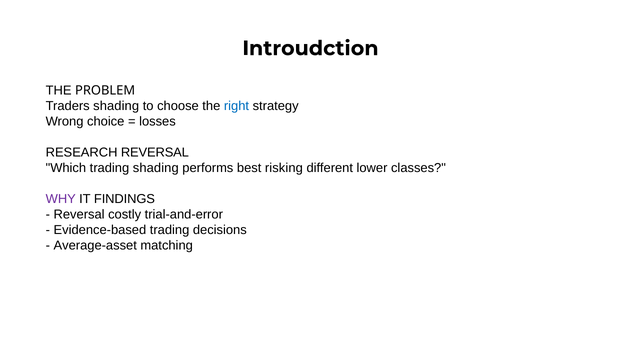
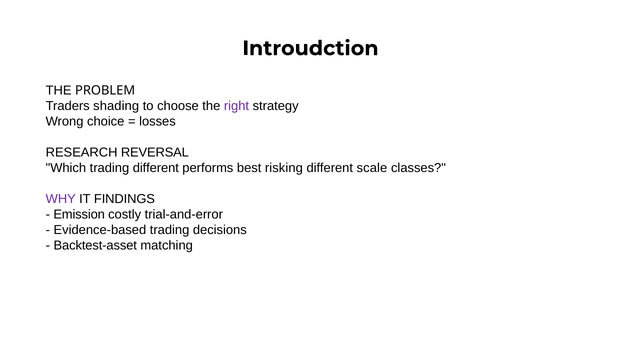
right colour: blue -> purple (236, 106)
trading shading: shading -> different (156, 168)
lower: lower -> scale (372, 168)
Reversal: Reversal -> Emission (79, 215)
Average-asset: Average-asset -> Backtest-asset (95, 246)
